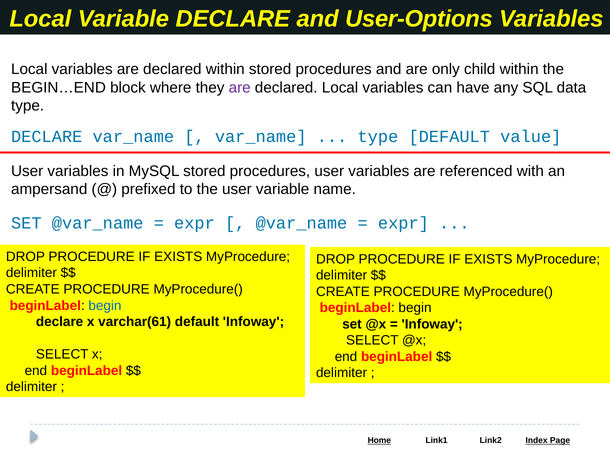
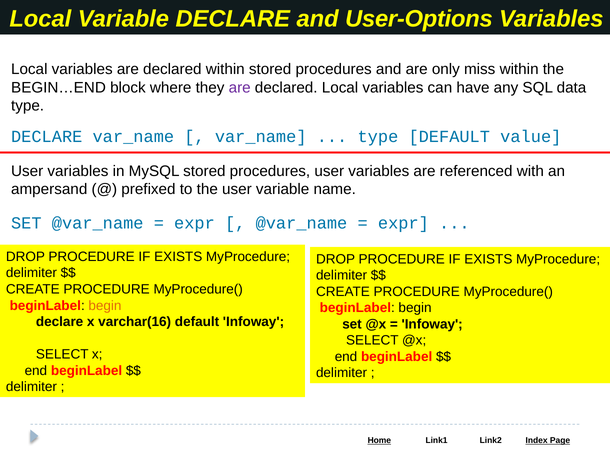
child: child -> miss (480, 69)
begin colour: blue -> orange (105, 305)
varchar(61: varchar(61 -> varchar(16 (135, 321)
